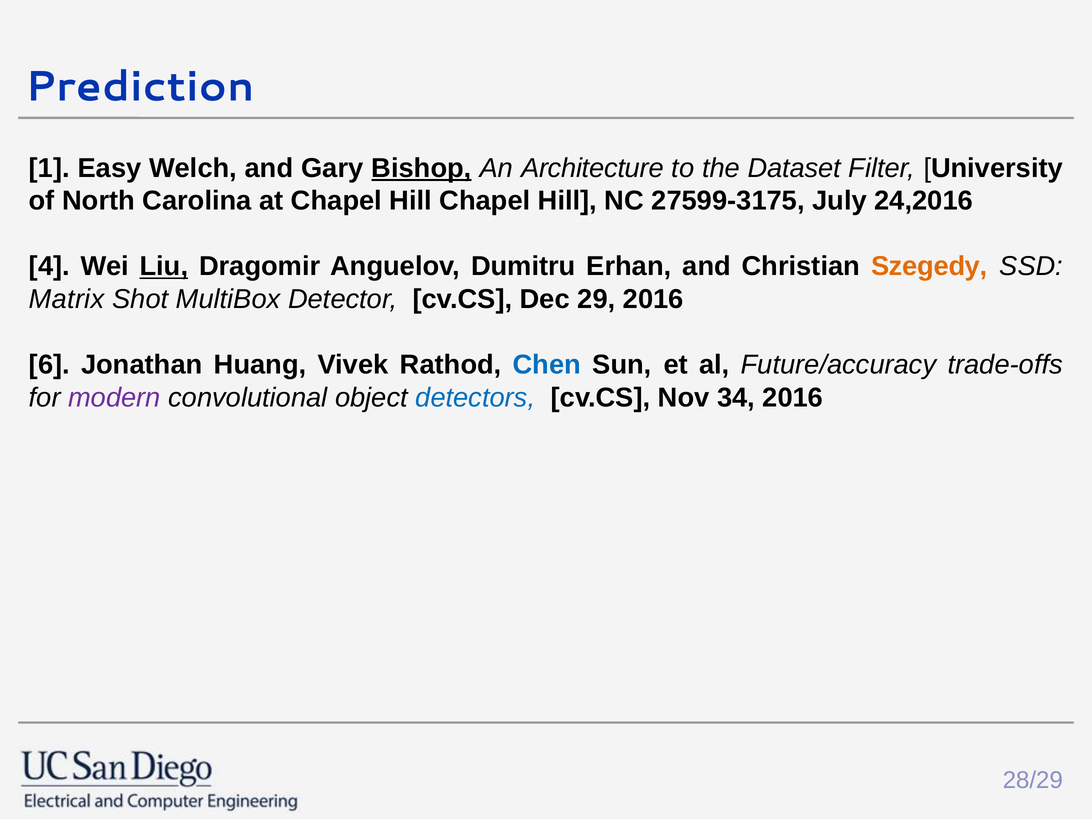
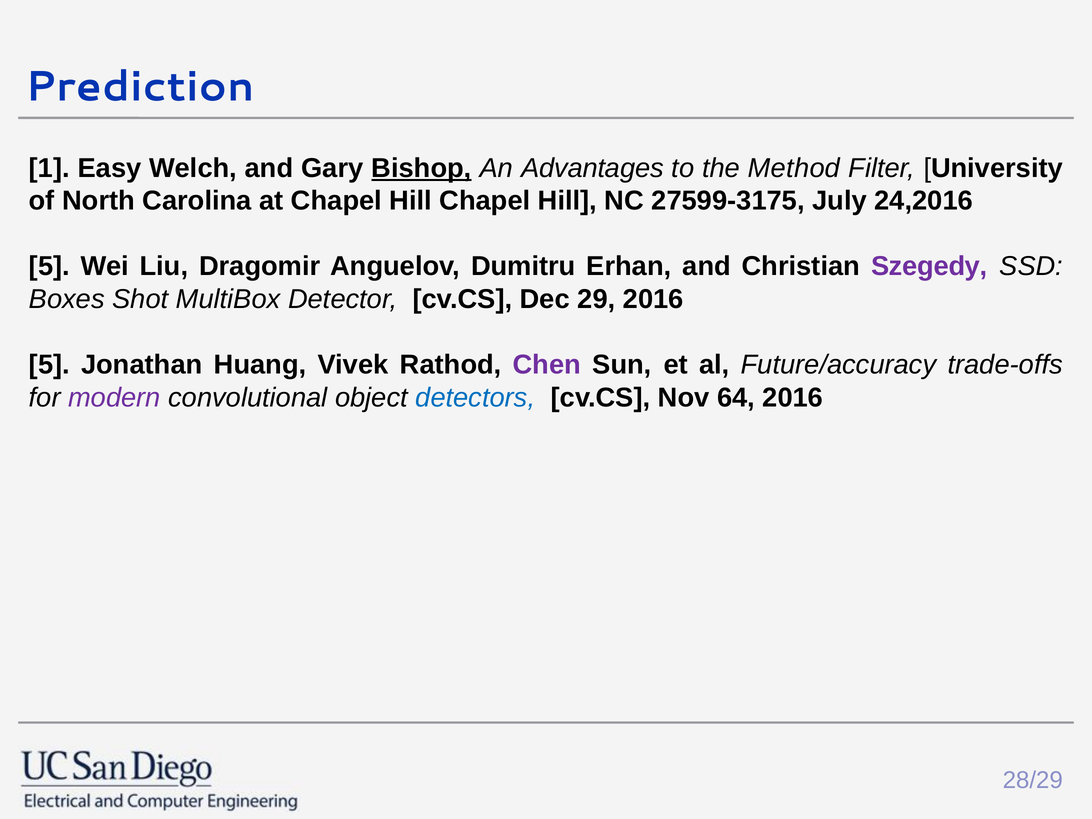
Architecture: Architecture -> Advantages (592, 168)
Dataset: Dataset -> Method (794, 168)
4: 4 -> 5 (49, 266)
Liu underline: present -> none (164, 266)
Szegedy colour: orange -> purple (929, 266)
Matrix: Matrix -> Boxes (67, 299)
6: 6 -> 5 (49, 365)
Chen colour: blue -> purple (547, 365)
34: 34 -> 64 (736, 398)
